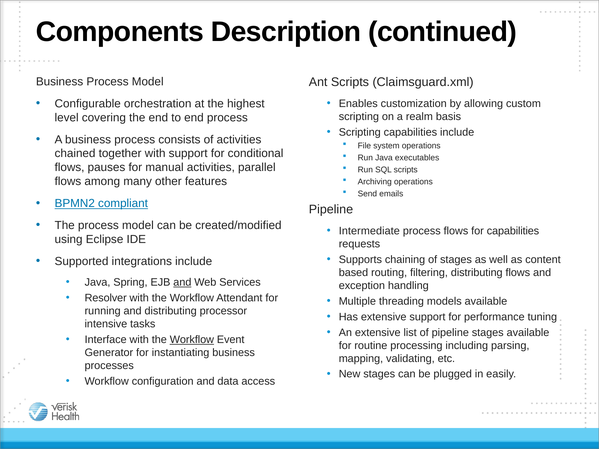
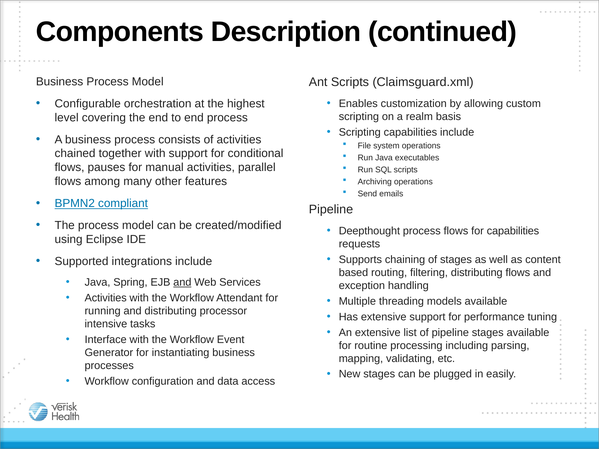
Intermediate: Intermediate -> Deepthought (369, 231)
Resolver: Resolver -> Activities (106, 298)
Workflow underline: present -> none (192, 340)
